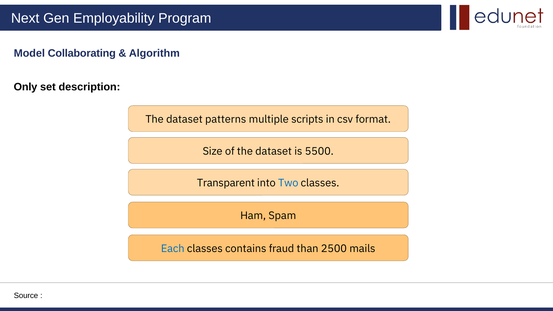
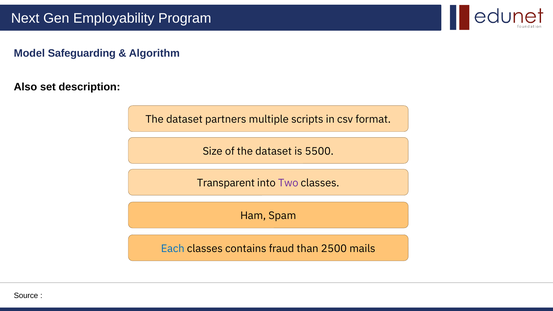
Collaborating: Collaborating -> Safeguarding (82, 53)
Only: Only -> Also (25, 87)
patterns: patterns -> partners (226, 119)
Two colour: blue -> purple (288, 183)
